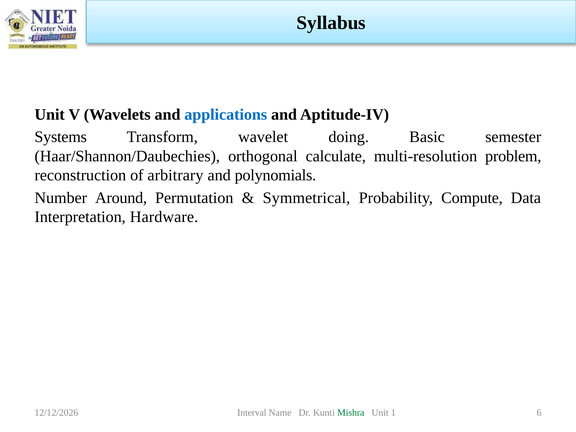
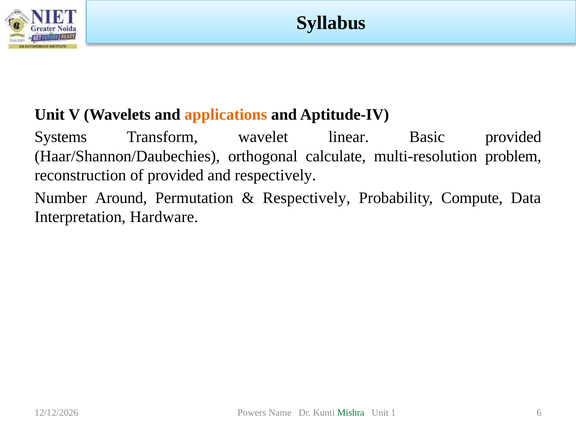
applications colour: blue -> orange (226, 114)
doing: doing -> linear (349, 137)
Basic semester: semester -> provided (513, 137)
of arbitrary: arbitrary -> provided (176, 175)
and polynomials: polynomials -> respectively (275, 175)
Symmetrical: Symmetrical -> Respectively (306, 198)
Interval: Interval -> Powers (252, 413)
